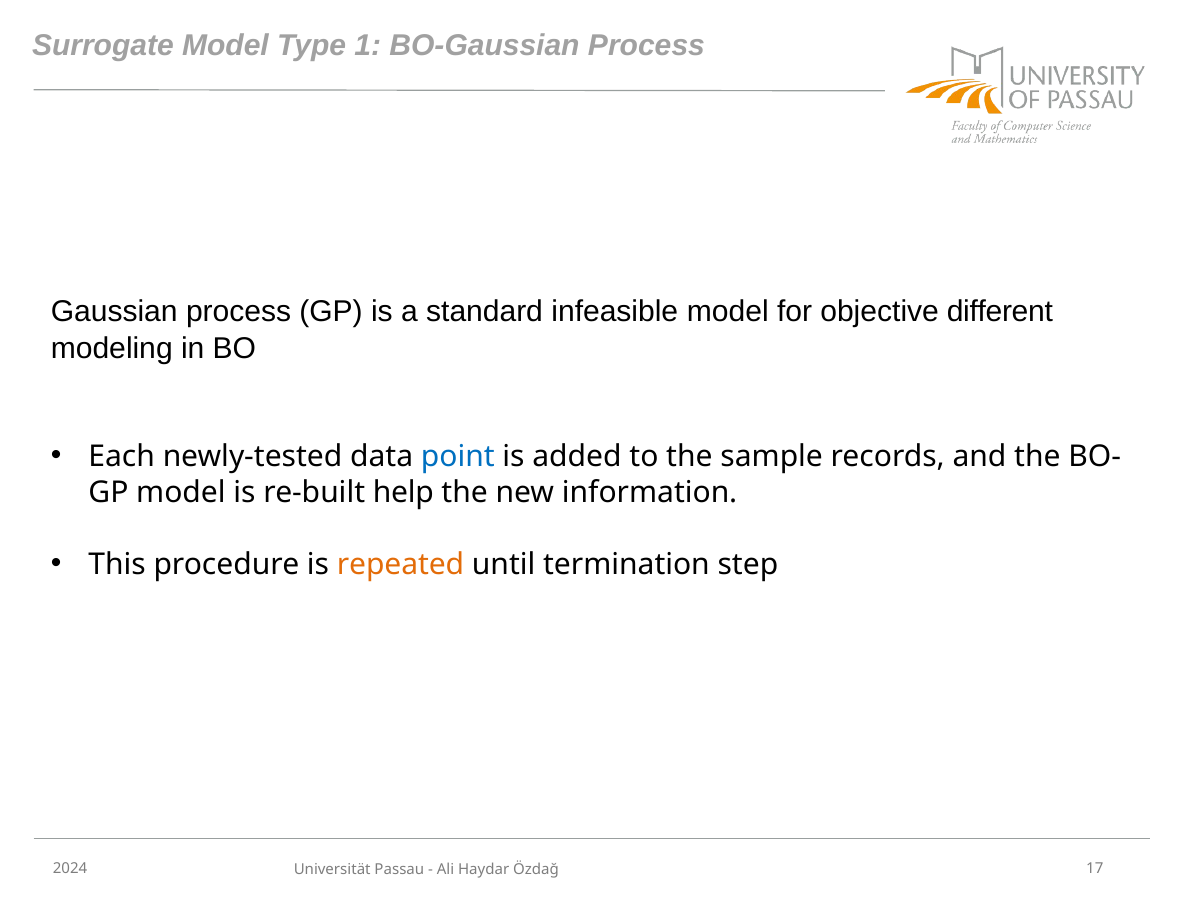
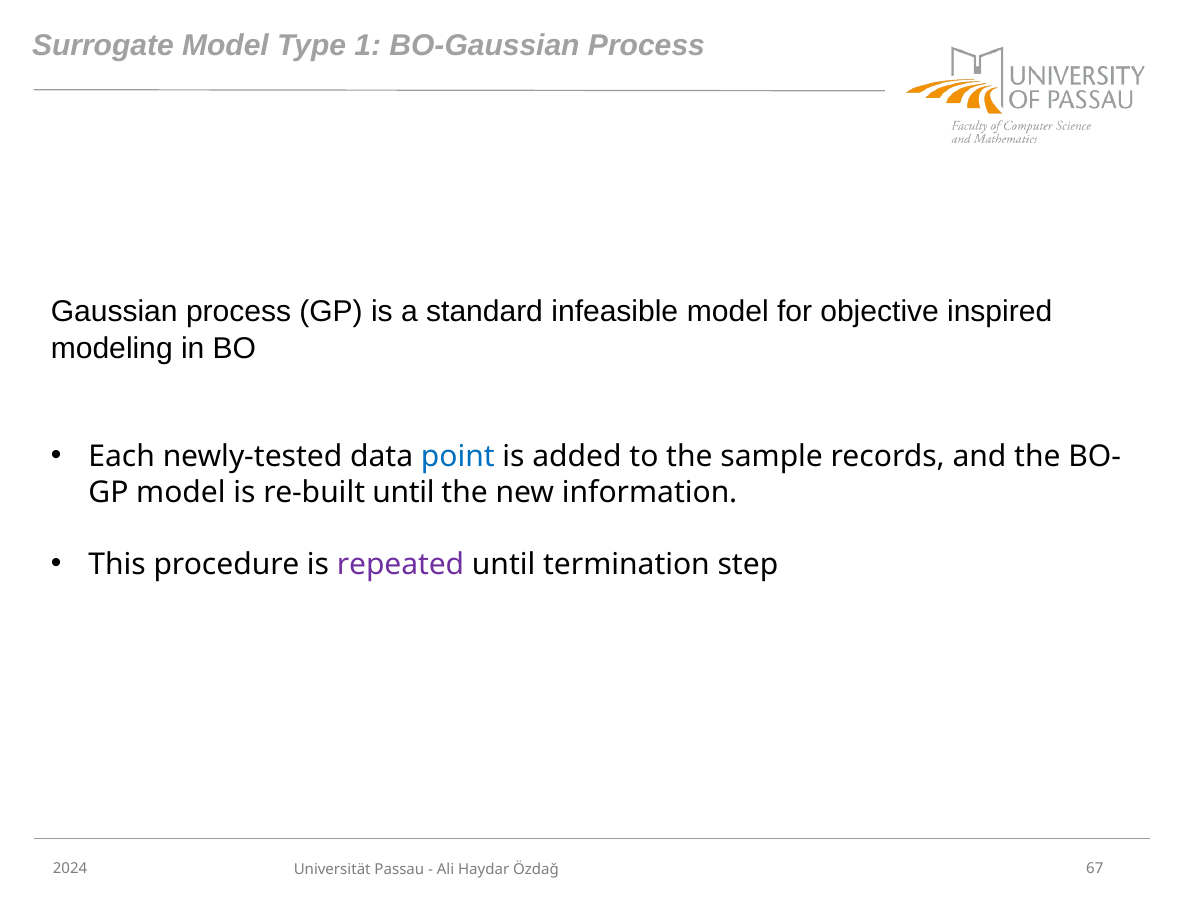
different: different -> inspired (1000, 312)
re-built help: help -> until (403, 493)
repeated colour: orange -> purple (401, 565)
17: 17 -> 67 (1095, 869)
